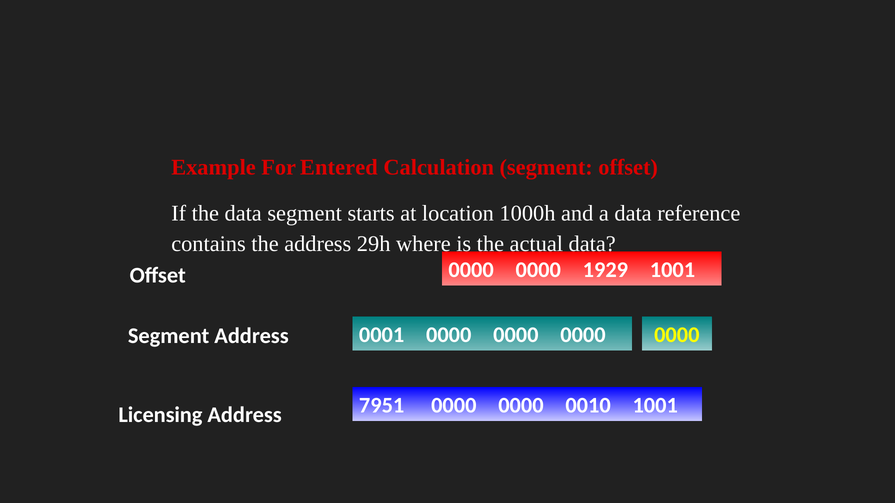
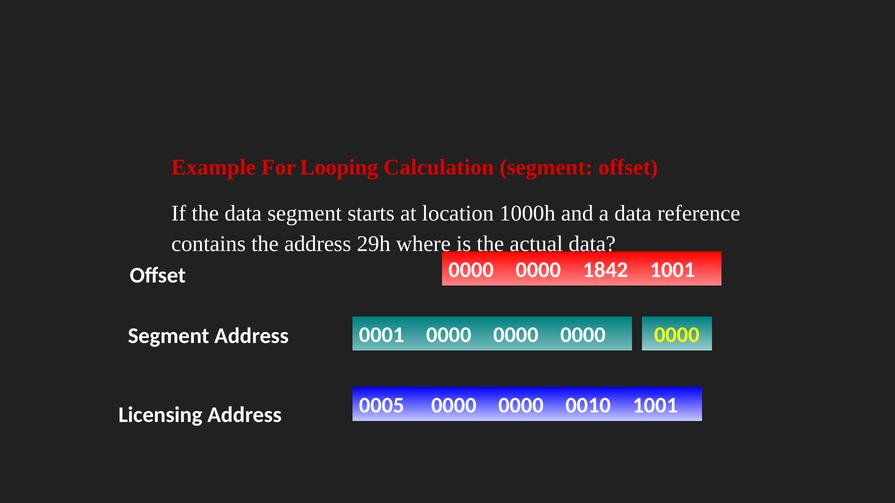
Entered: Entered -> Looping (339, 168)
1929: 1929 -> 1842 (605, 270)
7951: 7951 -> 0005 (382, 406)
